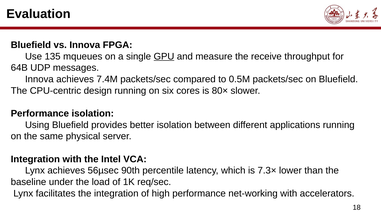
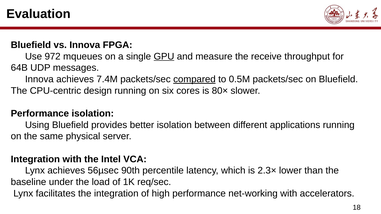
135: 135 -> 972 (53, 57)
compared underline: none -> present (194, 79)
7.3×: 7.3× -> 2.3× (267, 171)
